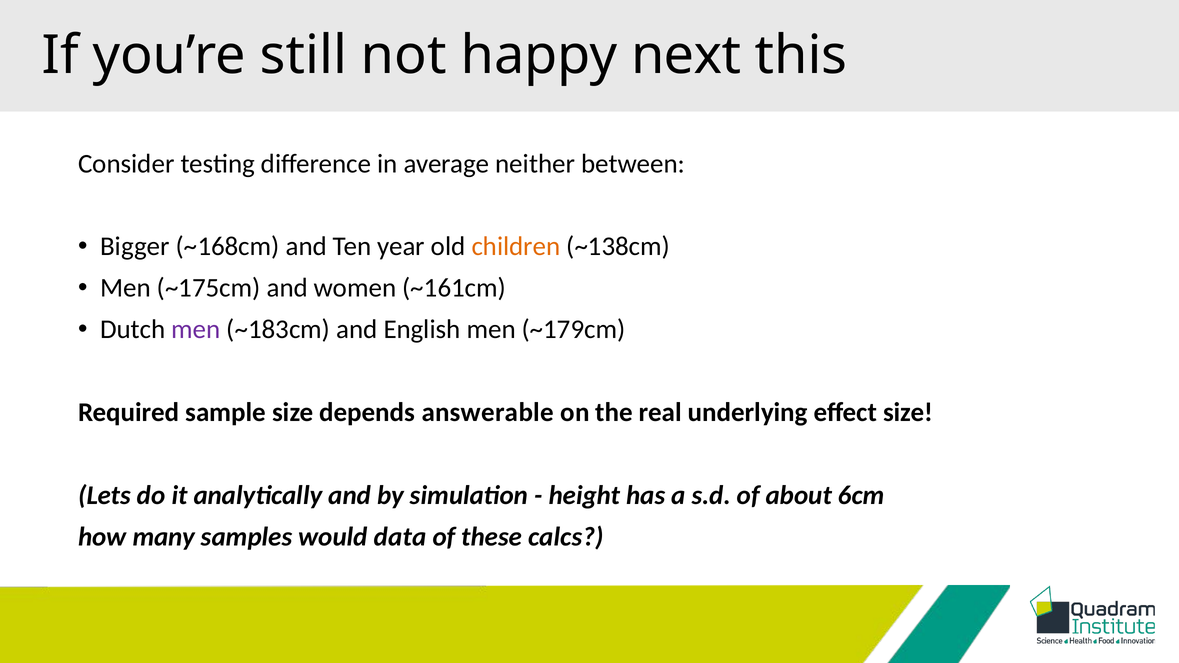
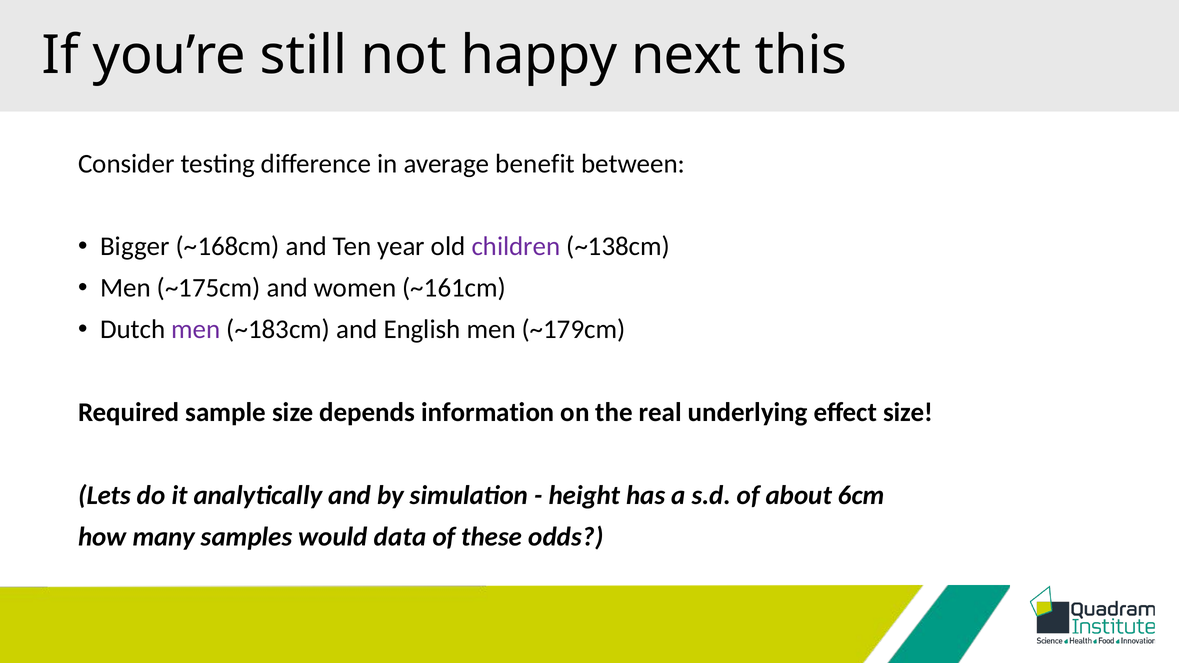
neither: neither -> benefit (535, 164)
children colour: orange -> purple (516, 247)
answerable: answerable -> information (488, 412)
calcs: calcs -> odds (566, 537)
